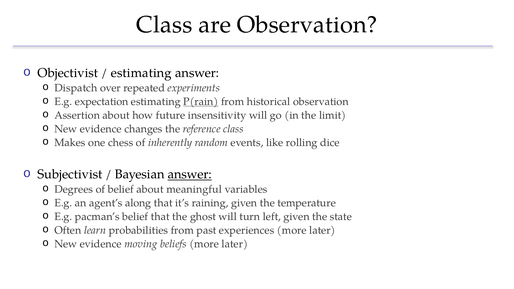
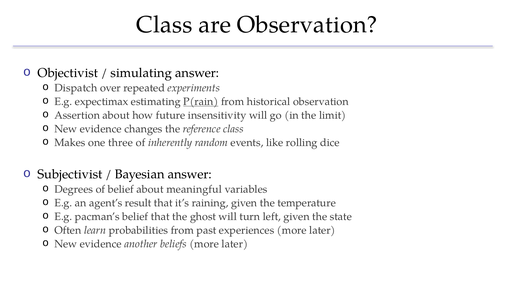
estimating: estimating -> simulating (141, 73)
expectation: expectation -> expectimax (102, 102)
chess: chess -> three (121, 143)
answer underline: present -> none (190, 174)
along: along -> result (138, 203)
moving: moving -> another (141, 244)
